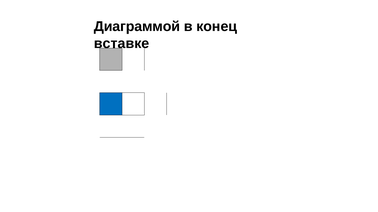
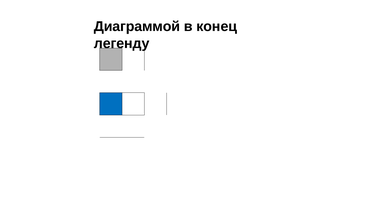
вставке: вставке -> легенду (122, 44)
